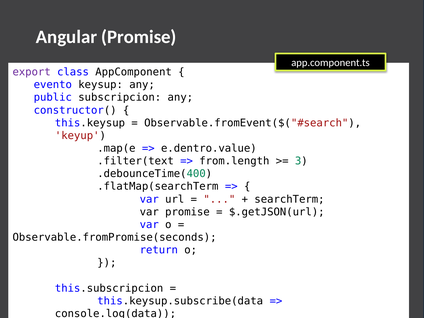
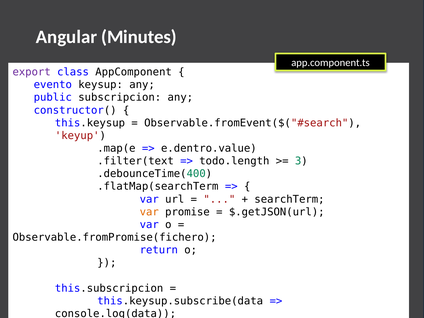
Angular Promise: Promise -> Minutes (139, 37)
from.length: from.length -> todo.length (234, 161)
var colour: black -> orange (149, 212)
Observable.fromPromise(seconds: Observable.fromPromise(seconds -> Observable.fromPromise(fichero (115, 237)
